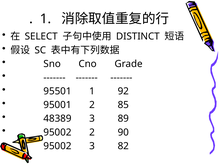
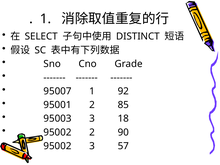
95501: 95501 -> 95007 (57, 91)
48389: 48389 -> 95003 (57, 119)
89: 89 -> 18 (123, 119)
82: 82 -> 57 (123, 146)
